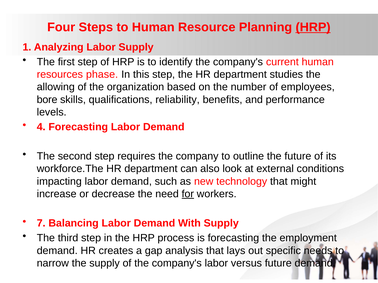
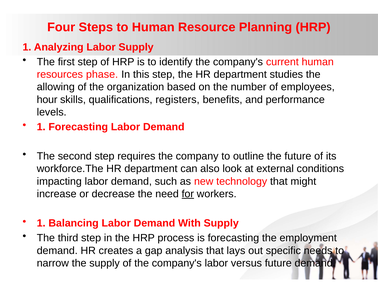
HRP underline: present -> none (313, 27)
bore: bore -> hour (47, 100)
reliability: reliability -> registers (178, 100)
4: 4 -> 1 (41, 127)
7: 7 -> 1 (41, 224)
